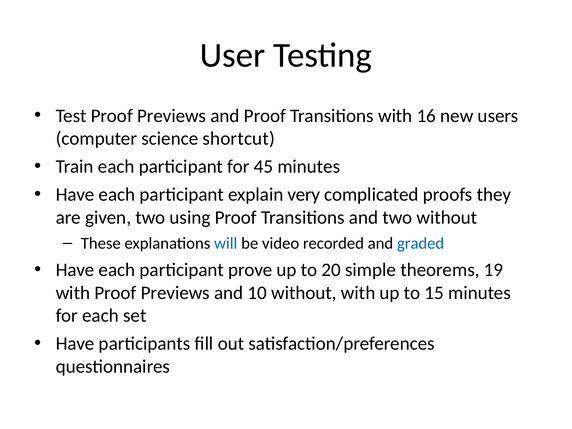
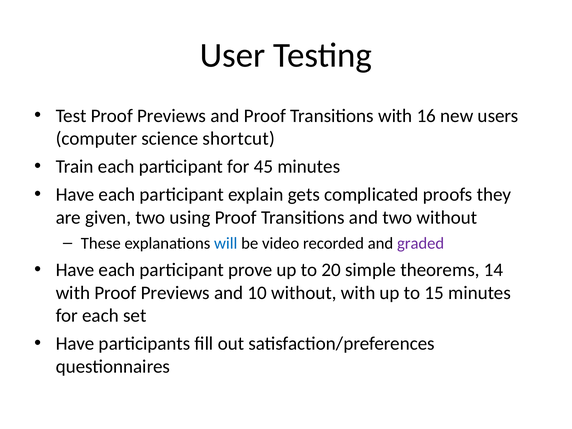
very: very -> gets (304, 195)
graded colour: blue -> purple (421, 243)
19: 19 -> 14 (493, 270)
